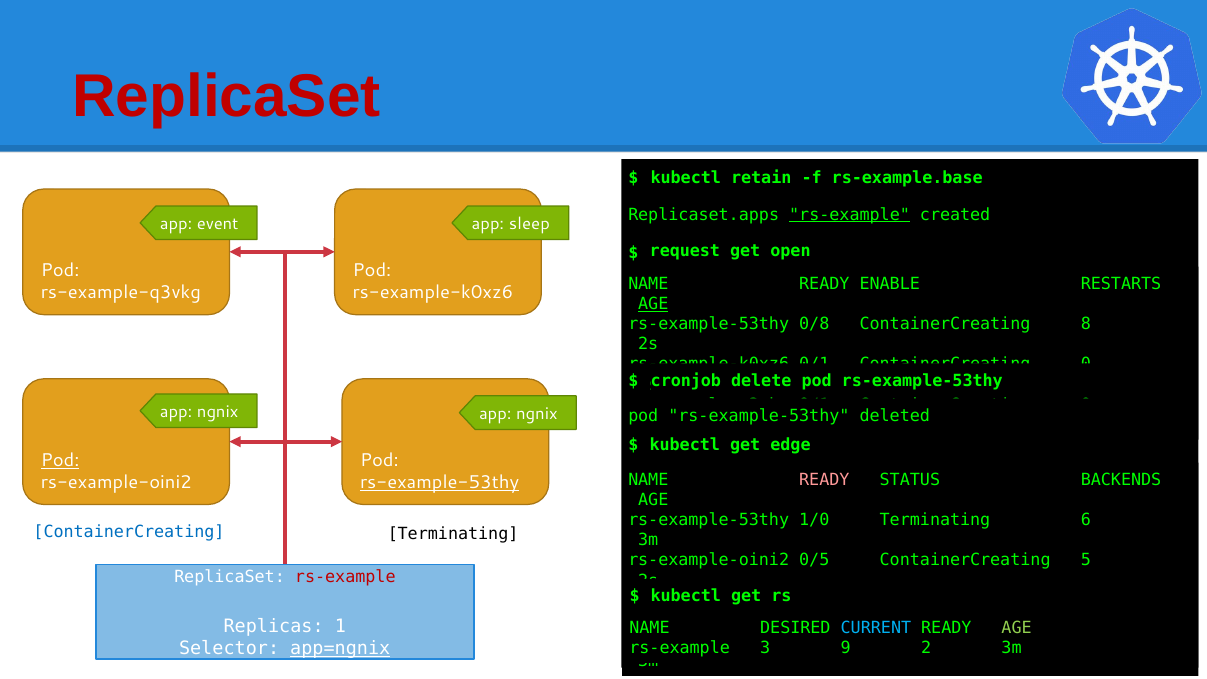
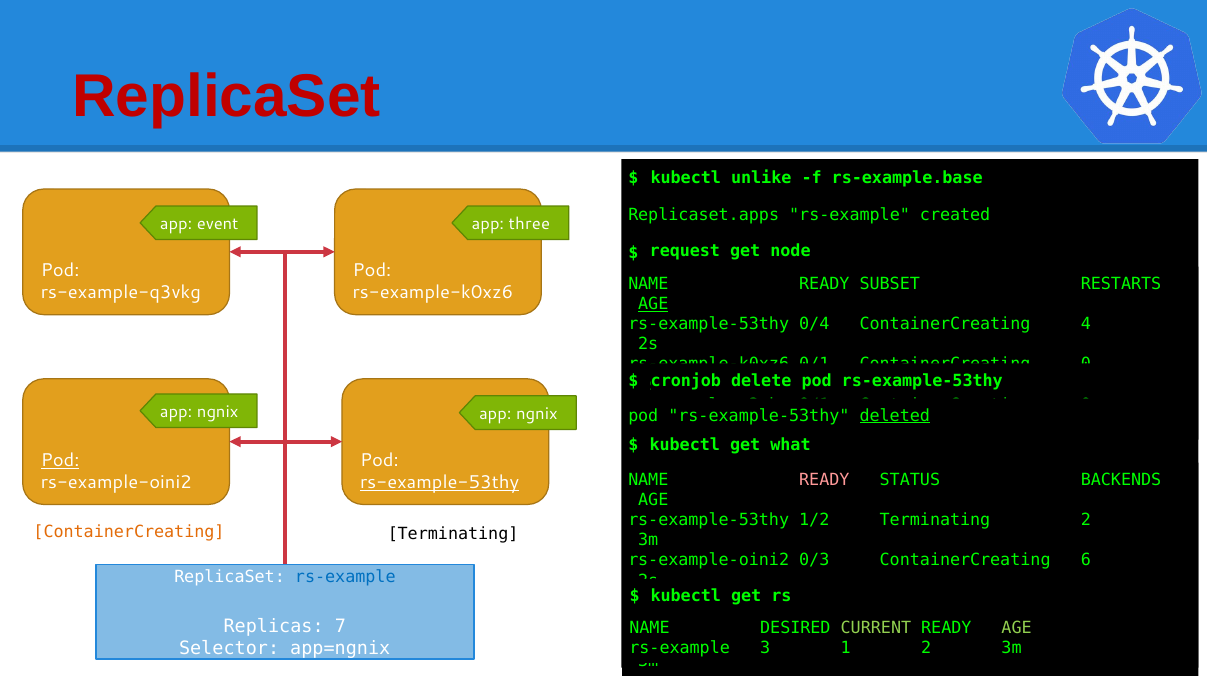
retain: retain -> unlike (761, 178)
rs-example underline: present -> none (850, 215)
sleep: sleep -> three (529, 224)
open: open -> node (790, 251)
ENABLE: ENABLE -> SUBSET (890, 284)
0/8: 0/8 -> 0/4 (814, 324)
8: 8 -> 4 (1086, 324)
deleted underline: none -> present (895, 416)
edge: edge -> what (790, 445)
1/0: 1/0 -> 1/2 (814, 520)
Terminating 6: 6 -> 2 (1086, 520)
ContainerCreating colour: blue -> orange (129, 532)
0/5: 0/5 -> 0/3 (814, 560)
5: 5 -> 6 (1086, 560)
rs-example colour: red -> blue (345, 577)
1: 1 -> 7 (340, 626)
CURRENT colour: light blue -> light green (876, 628)
app=ngnix underline: present -> none (340, 648)
9: 9 -> 1 (846, 648)
